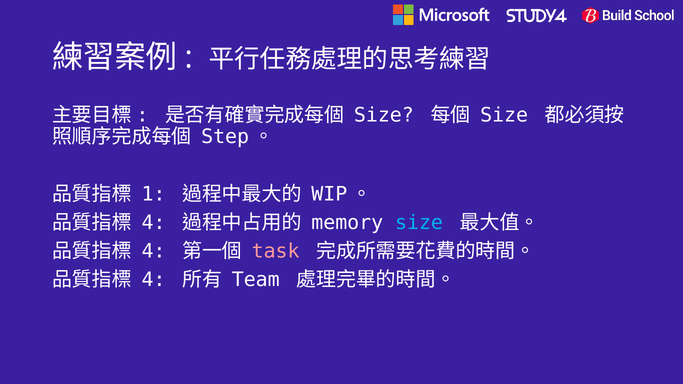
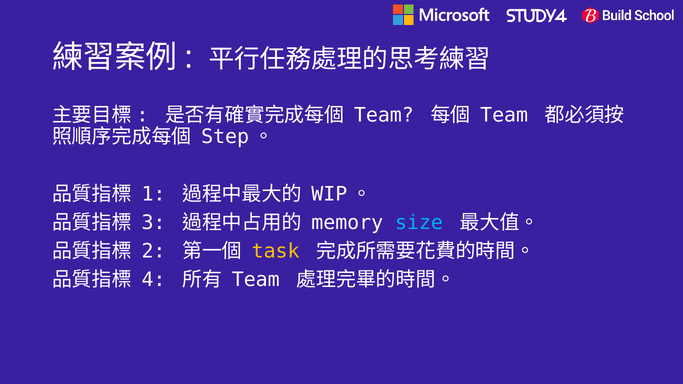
Size: Size -> Team (384, 115)
Size: Size -> Team (504, 115)
4: 4 -> 3 (153, 223)
4: 4 -> 2 (153, 251)
task colour: pink -> yellow (276, 251)
